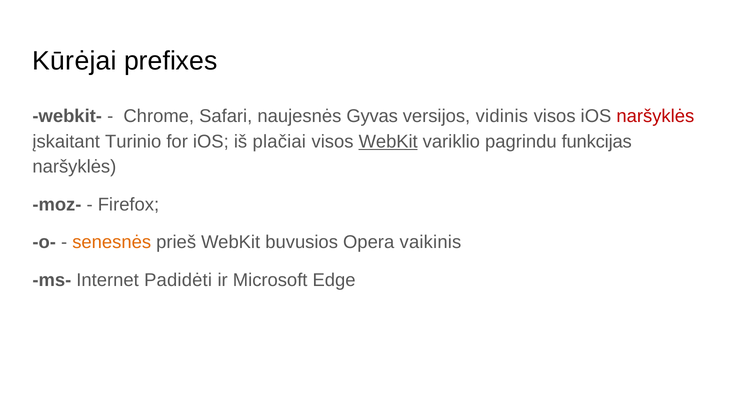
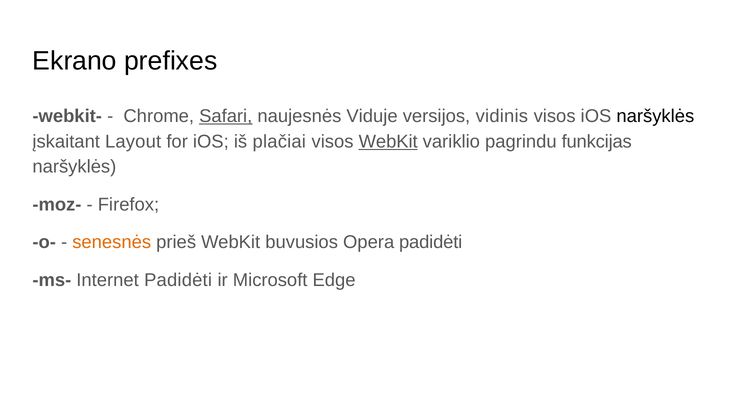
Kūrėjai: Kūrėjai -> Ekrano (75, 61)
Safari underline: none -> present (226, 116)
Gyvas: Gyvas -> Viduje (372, 116)
naršyklės colour: red -> black (655, 116)
Turinio: Turinio -> Layout (133, 141)
Opera vaikinis: vaikinis -> padidėti (431, 242)
